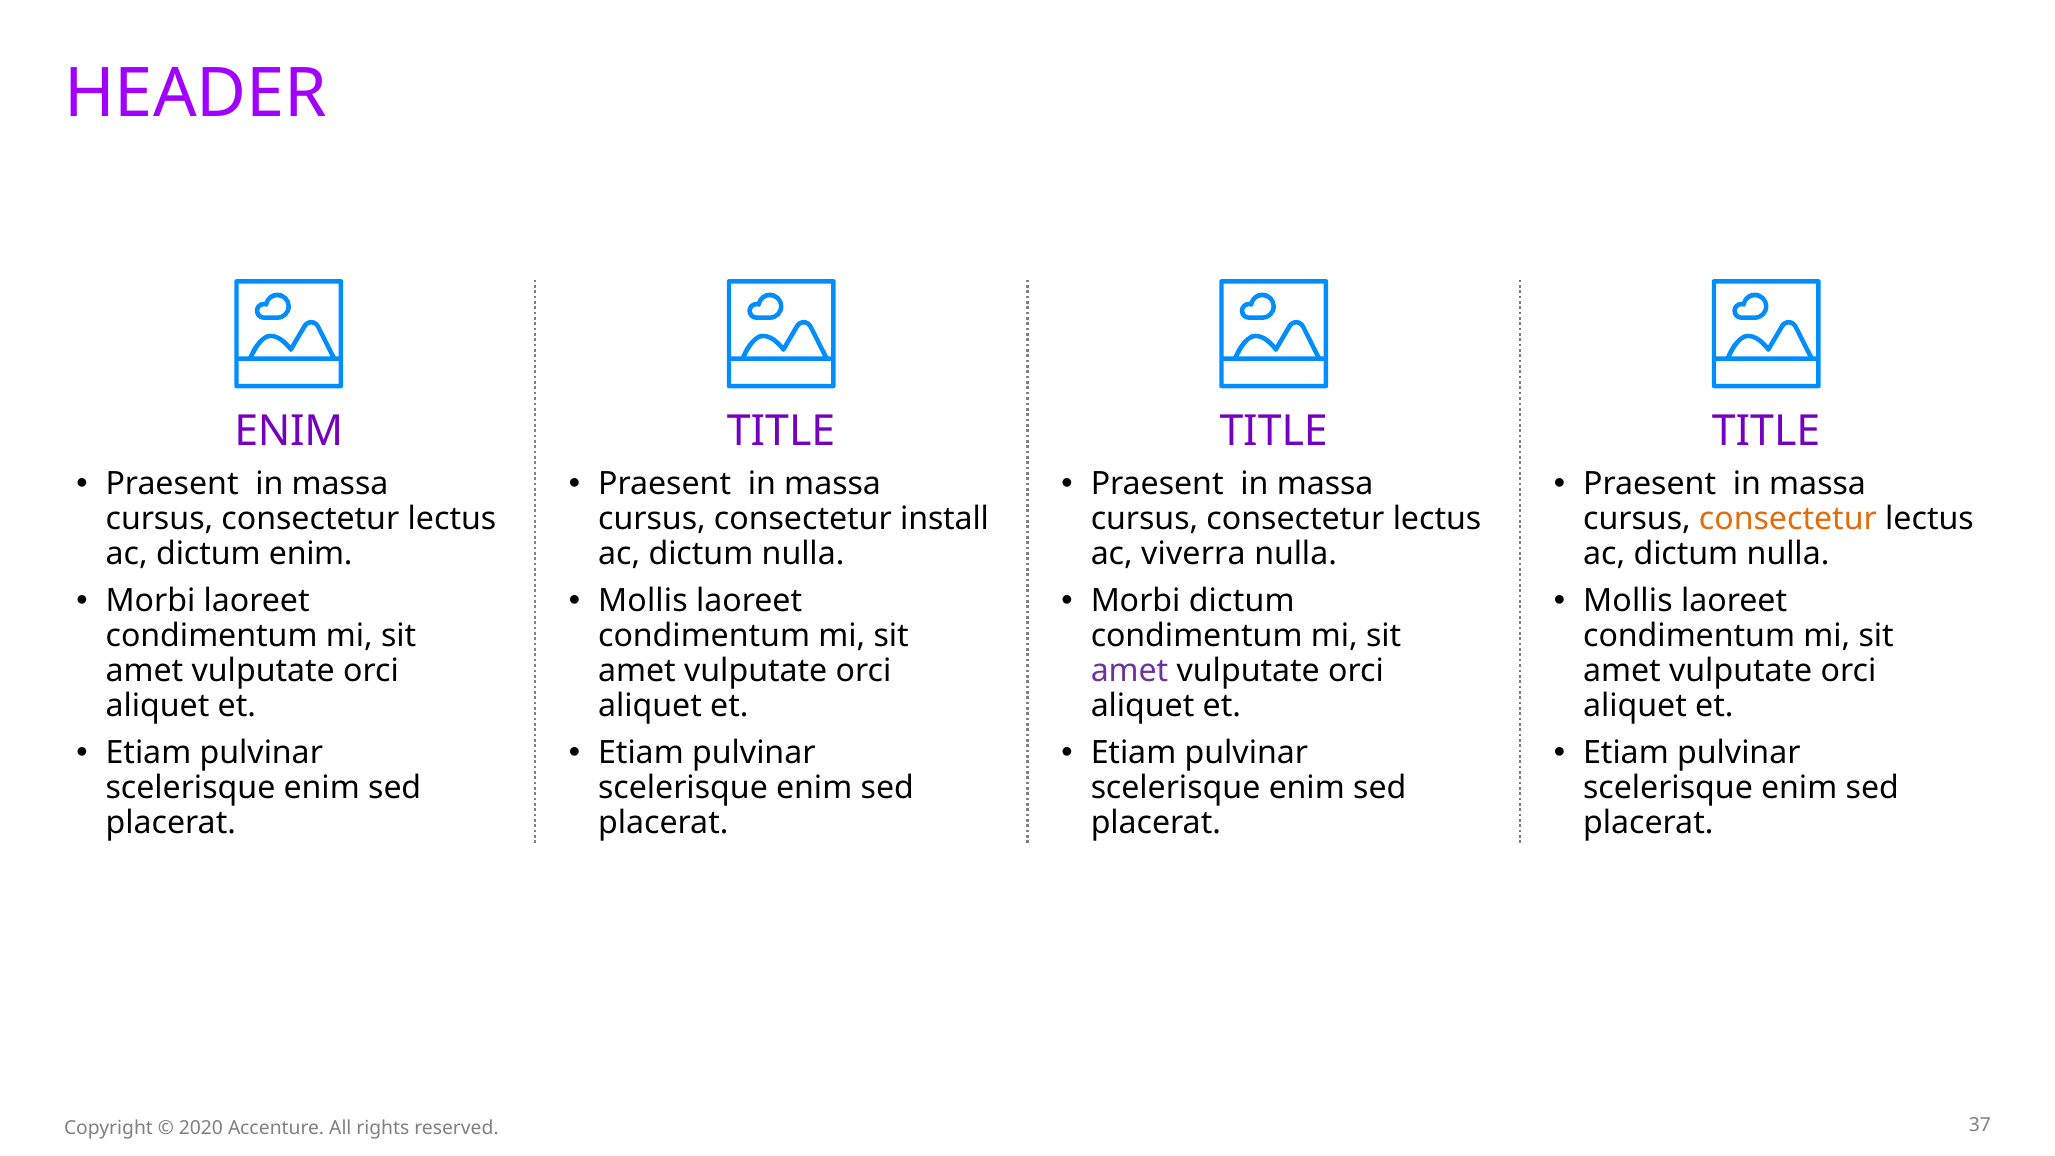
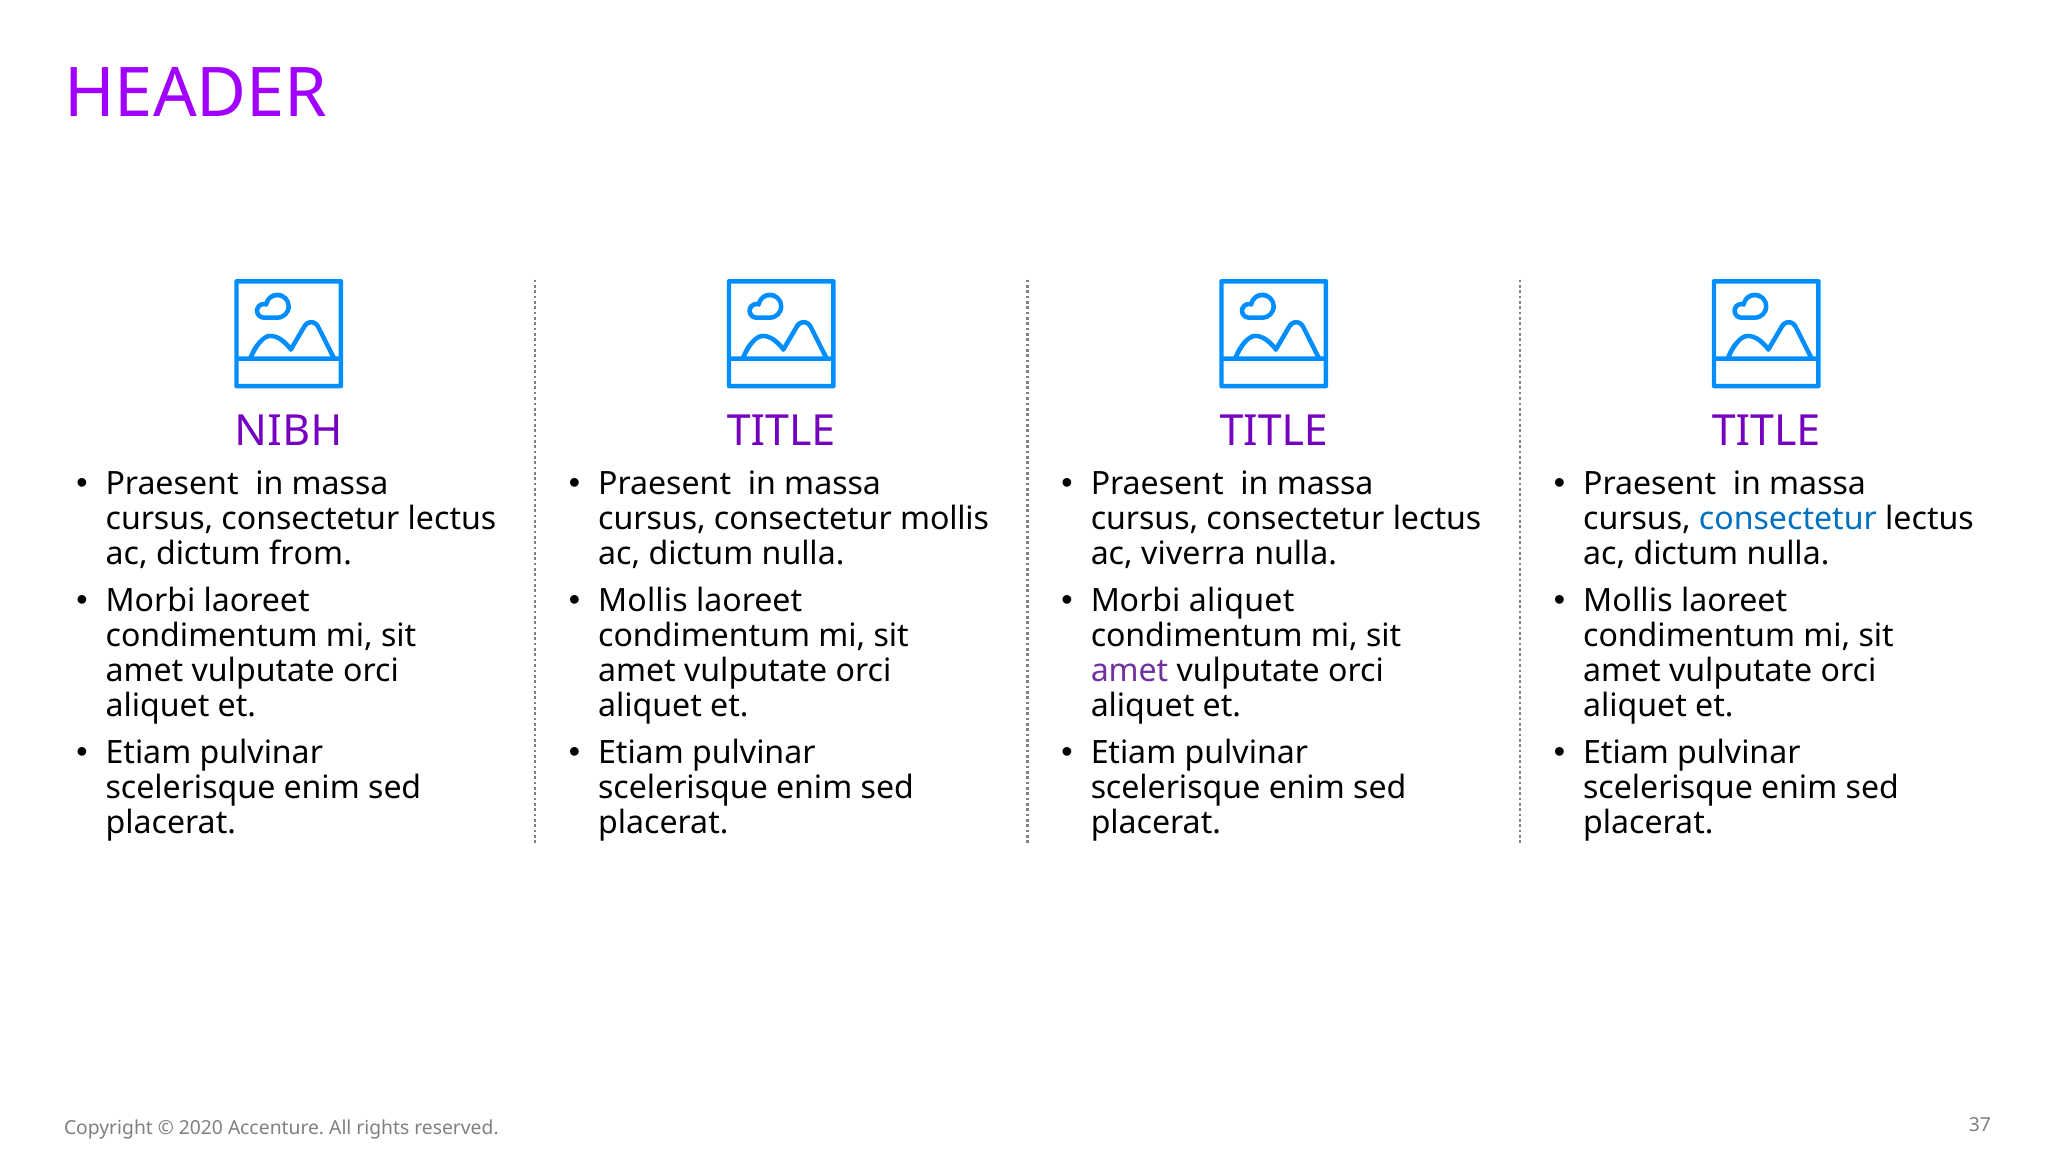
ENIM: ENIM -> NIBH (288, 431)
consectetur install: install -> mollis (945, 519)
consectetur colour: orange -> blue (1788, 519)
dictum enim: enim -> from (311, 554)
Morbi dictum: dictum -> aliquet (1242, 601)
